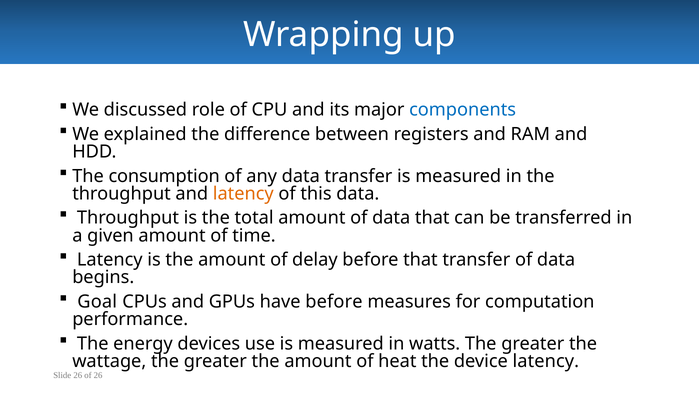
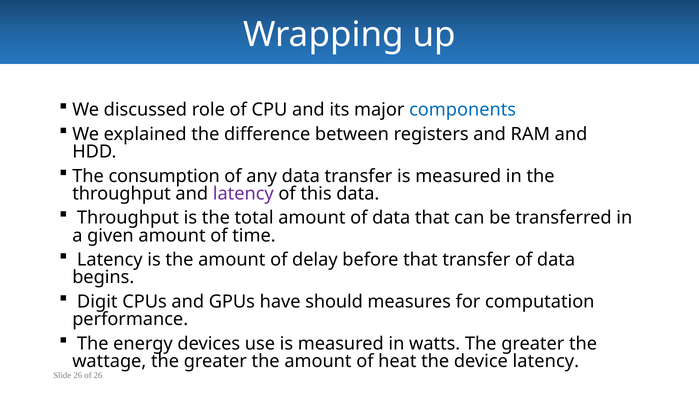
latency colour: orange -> purple (243, 194)
Goal: Goal -> Digit (97, 302)
have before: before -> should (334, 302)
